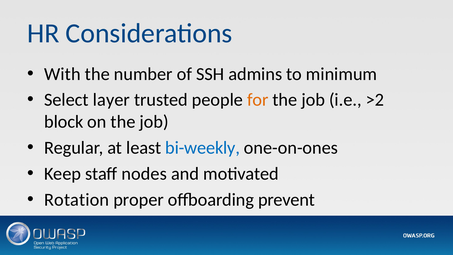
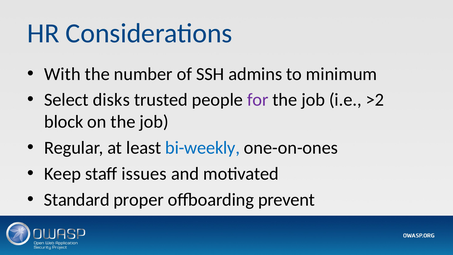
layer: layer -> disks (111, 100)
for colour: orange -> purple (258, 100)
nodes: nodes -> issues (144, 174)
Rotation: Rotation -> Standard (77, 200)
